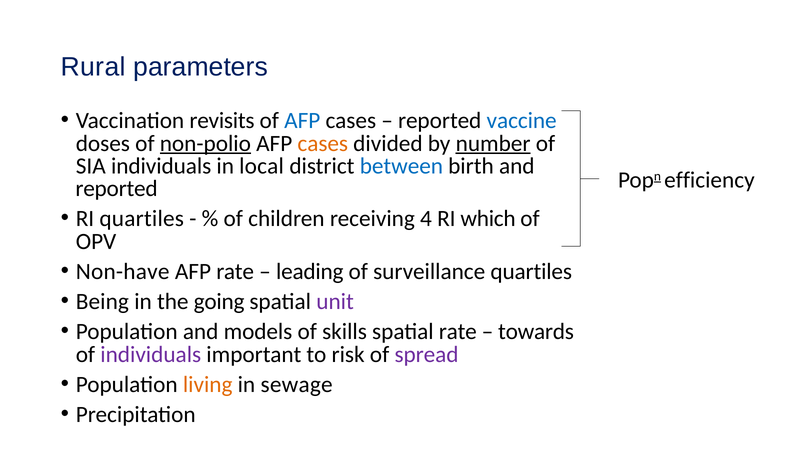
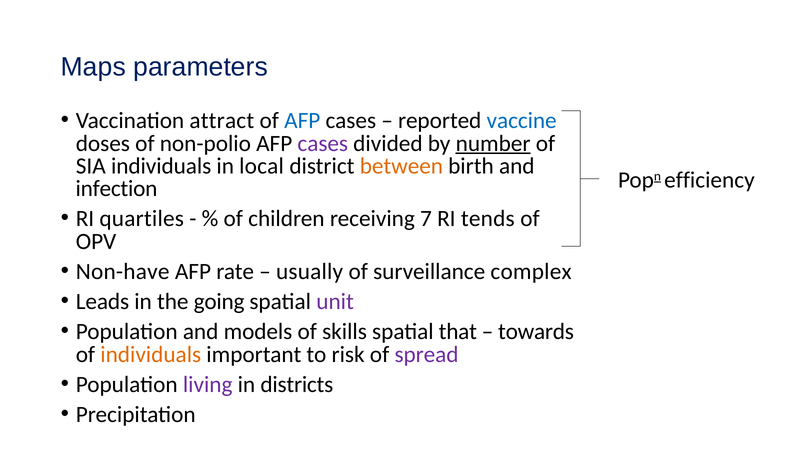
Rural: Rural -> Maps (93, 67)
revisits: revisits -> attract (222, 121)
non-polio underline: present -> none (205, 143)
cases colour: orange -> purple (323, 143)
between colour: blue -> orange (401, 166)
reported: reported -> infection (117, 189)
4: 4 -> 7 (426, 219)
which: which -> tends (488, 219)
leading: leading -> usually (310, 271)
surveillance quartiles: quartiles -> complex (531, 271)
Being: Being -> Leads (102, 302)
spatial rate: rate -> that (458, 332)
individuals colour: purple -> orange (151, 354)
living colour: orange -> purple (208, 384)
sewage: sewage -> districts (297, 384)
